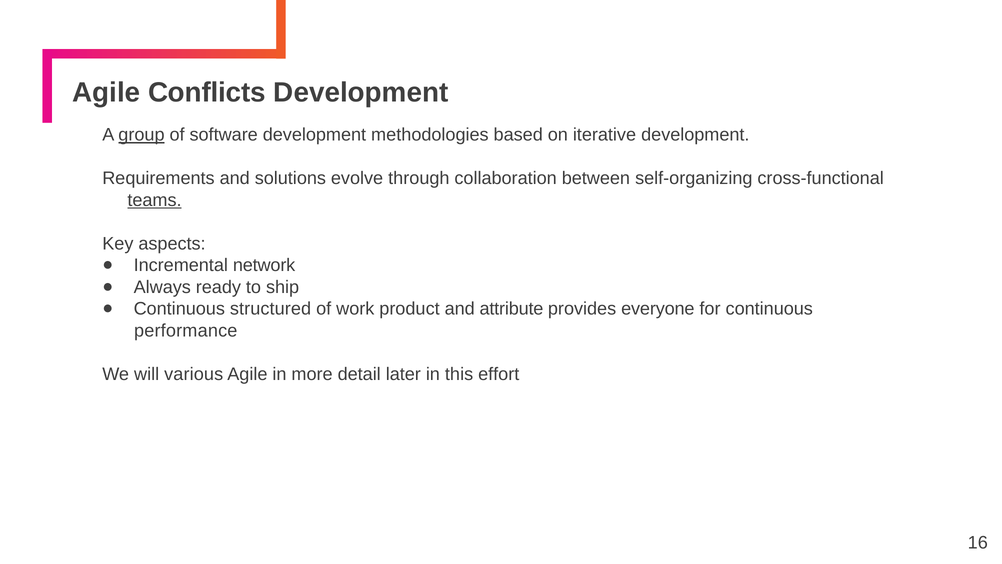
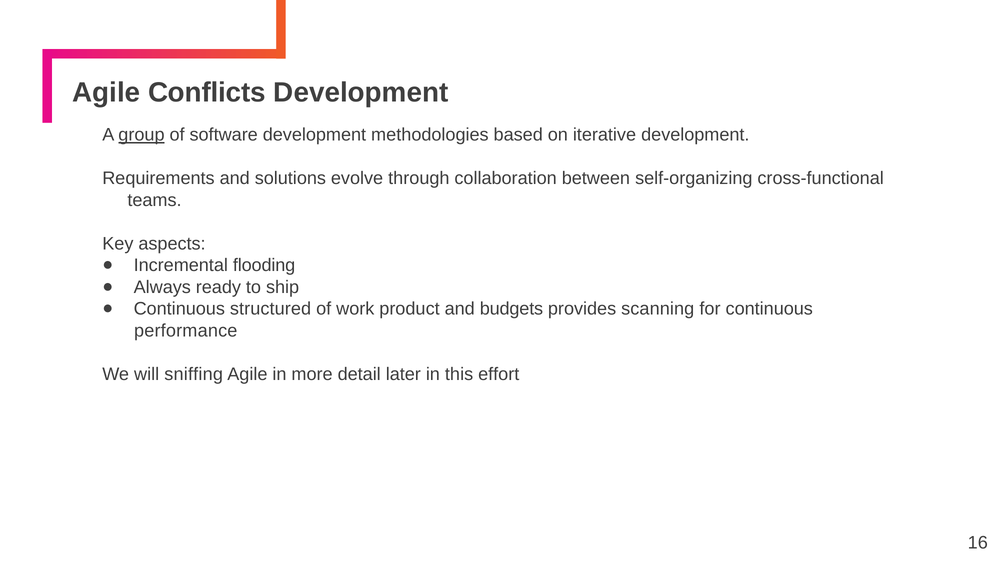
teams underline: present -> none (154, 200)
network: network -> flooding (264, 265)
attribute: attribute -> budgets (511, 309)
everyone: everyone -> scanning (658, 309)
various: various -> sniffing (194, 374)
